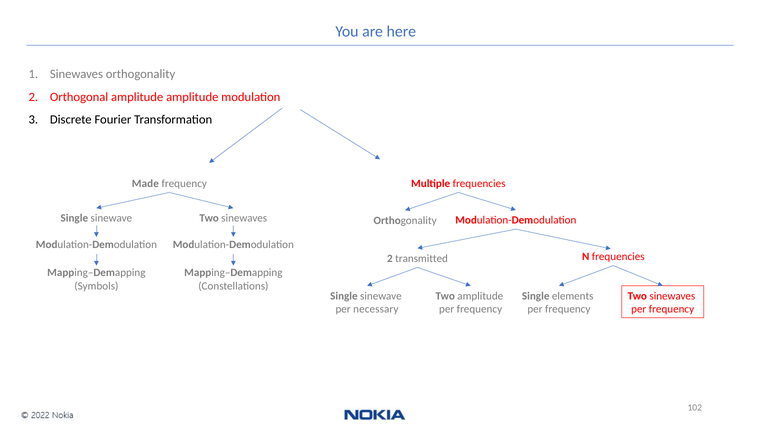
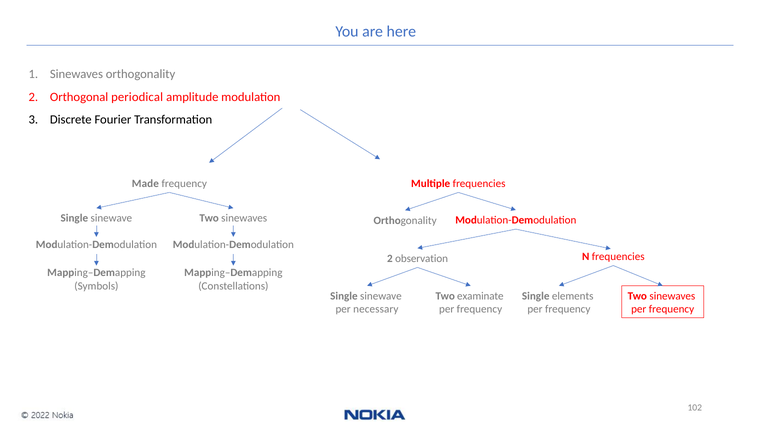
Orthogonal amplitude: amplitude -> periodical (137, 97)
transmitted: transmitted -> observation (422, 259)
Two amplitude: amplitude -> examinate (480, 296)
